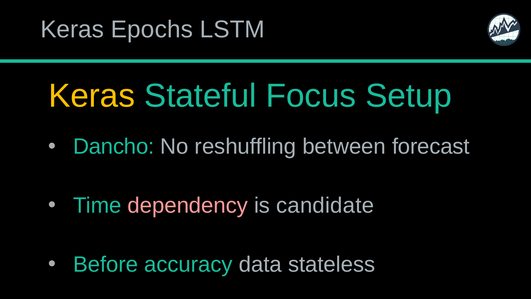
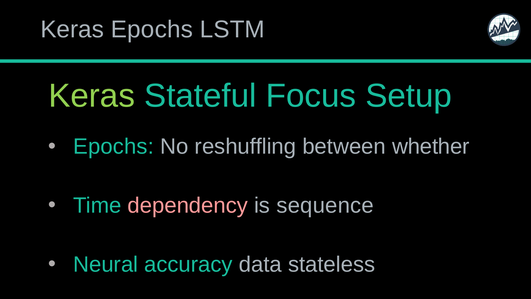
Keras colour: yellow -> light green (92, 96)
Dancho: Dancho -> Epochs (114, 146)
forecast: forecast -> whether (431, 146)
candidate: candidate -> sequence (325, 205)
Before: Before -> Neural (106, 264)
